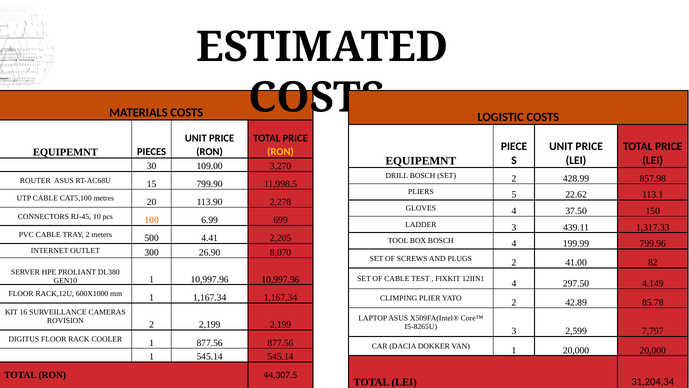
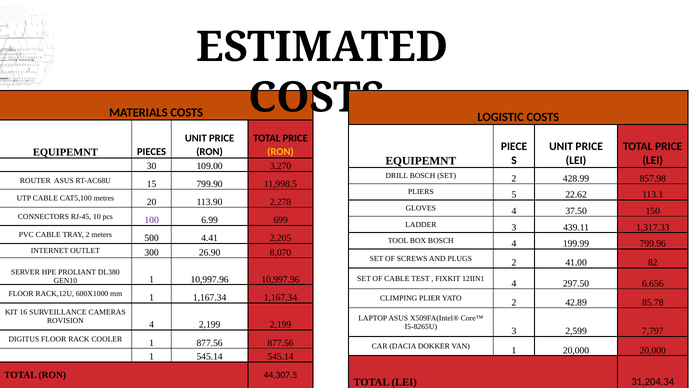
100 colour: orange -> purple (152, 220)
4.149: 4.149 -> 6.656 (653, 283)
ROVISION 2: 2 -> 4 (152, 324)
